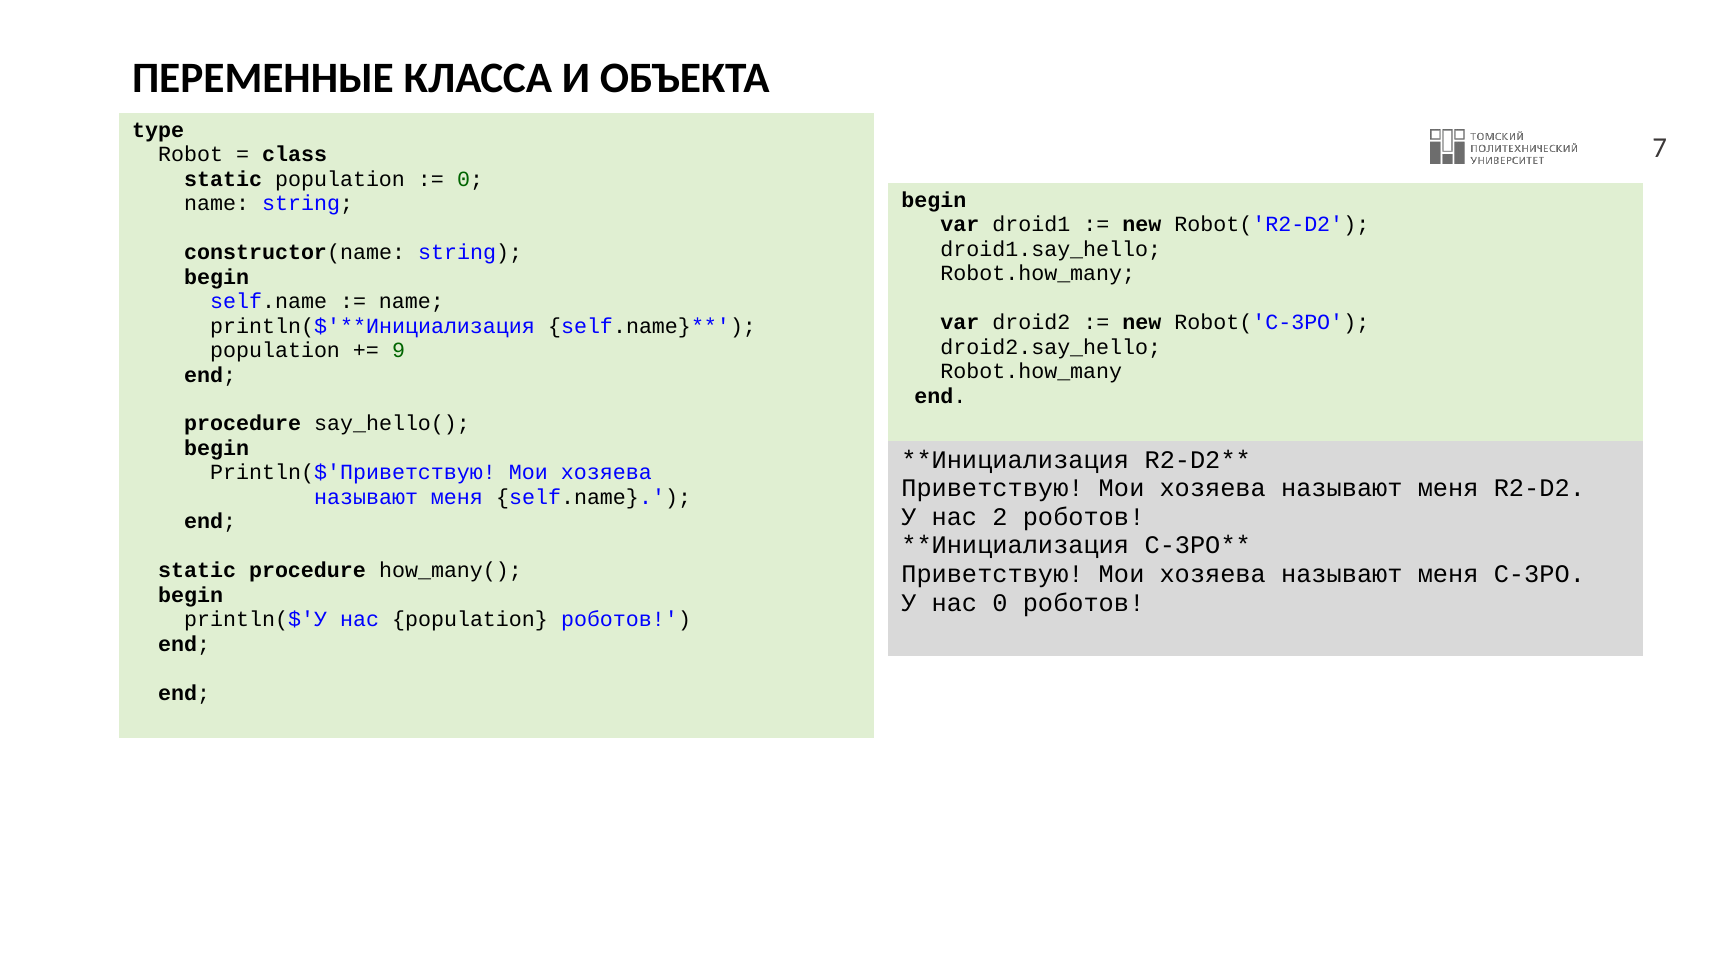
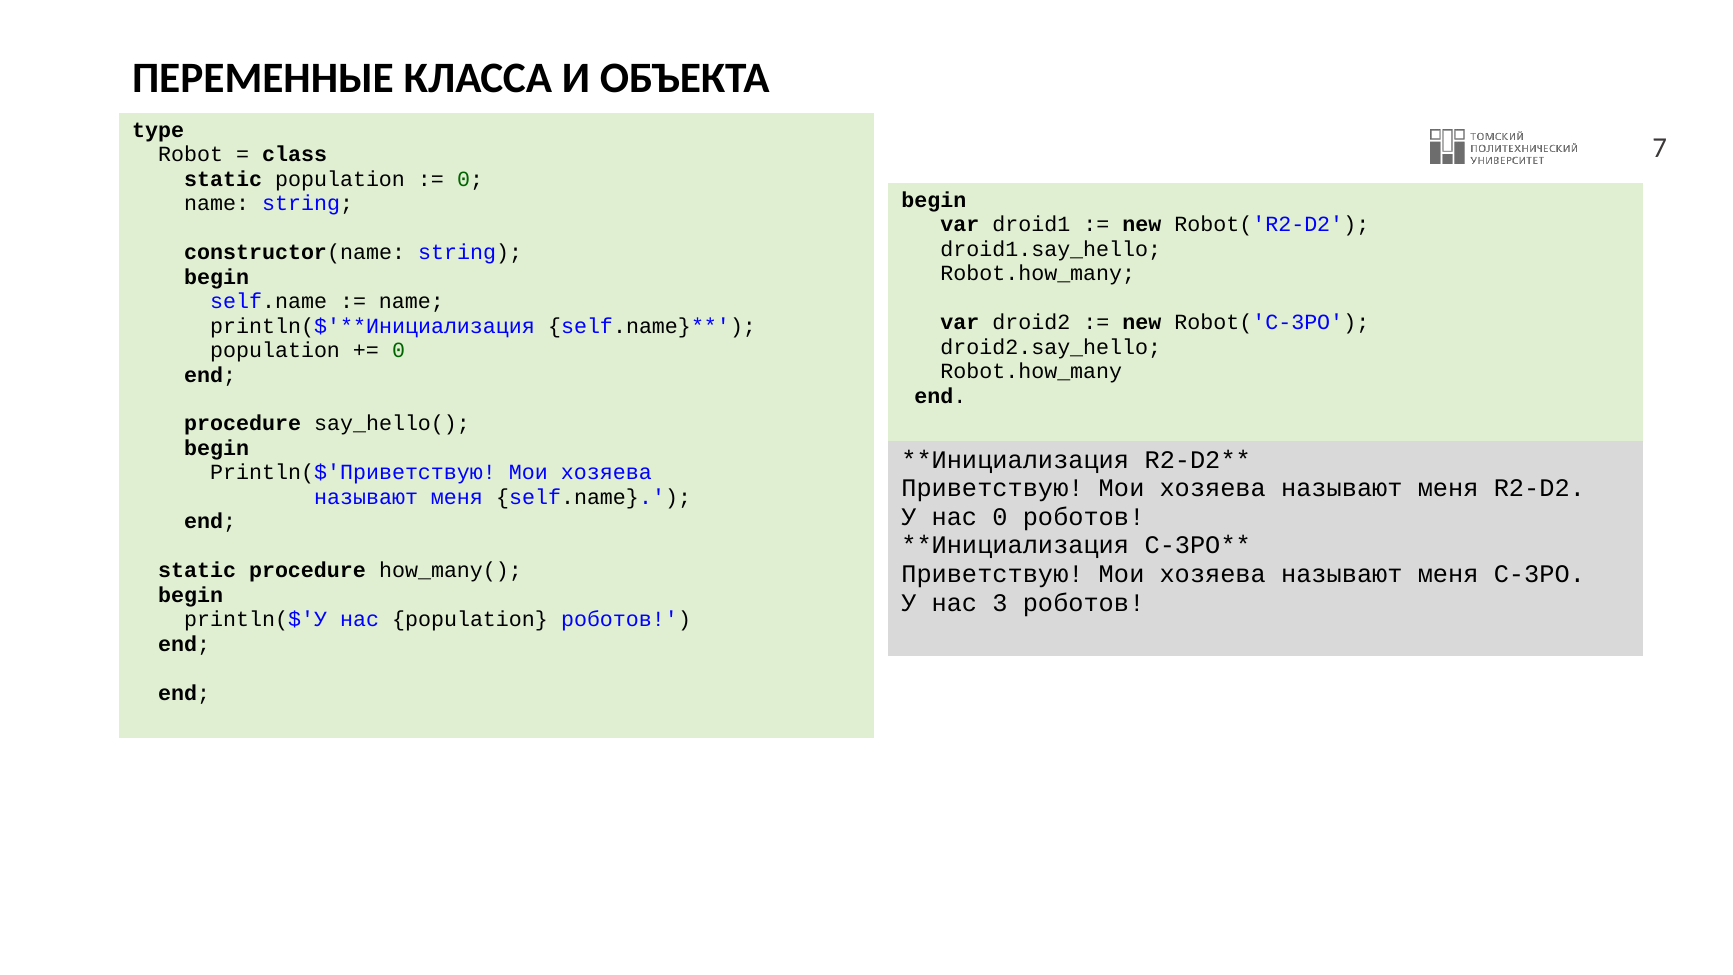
9: 9 -> 0 (399, 350)
нас 2: 2 -> 0 (1000, 517)
нас 0: 0 -> 3 (1000, 603)
